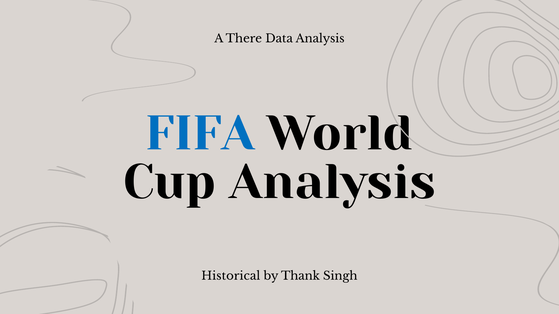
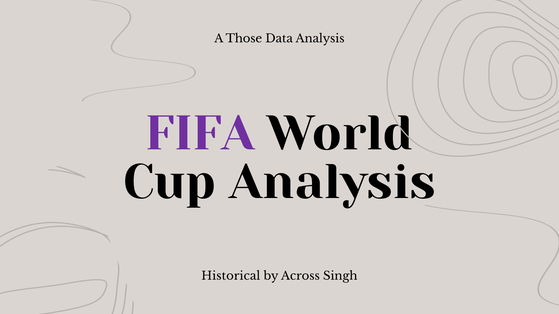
There: There -> Those (244, 39)
FIFA colour: blue -> purple (200, 134)
Thank: Thank -> Across (300, 276)
